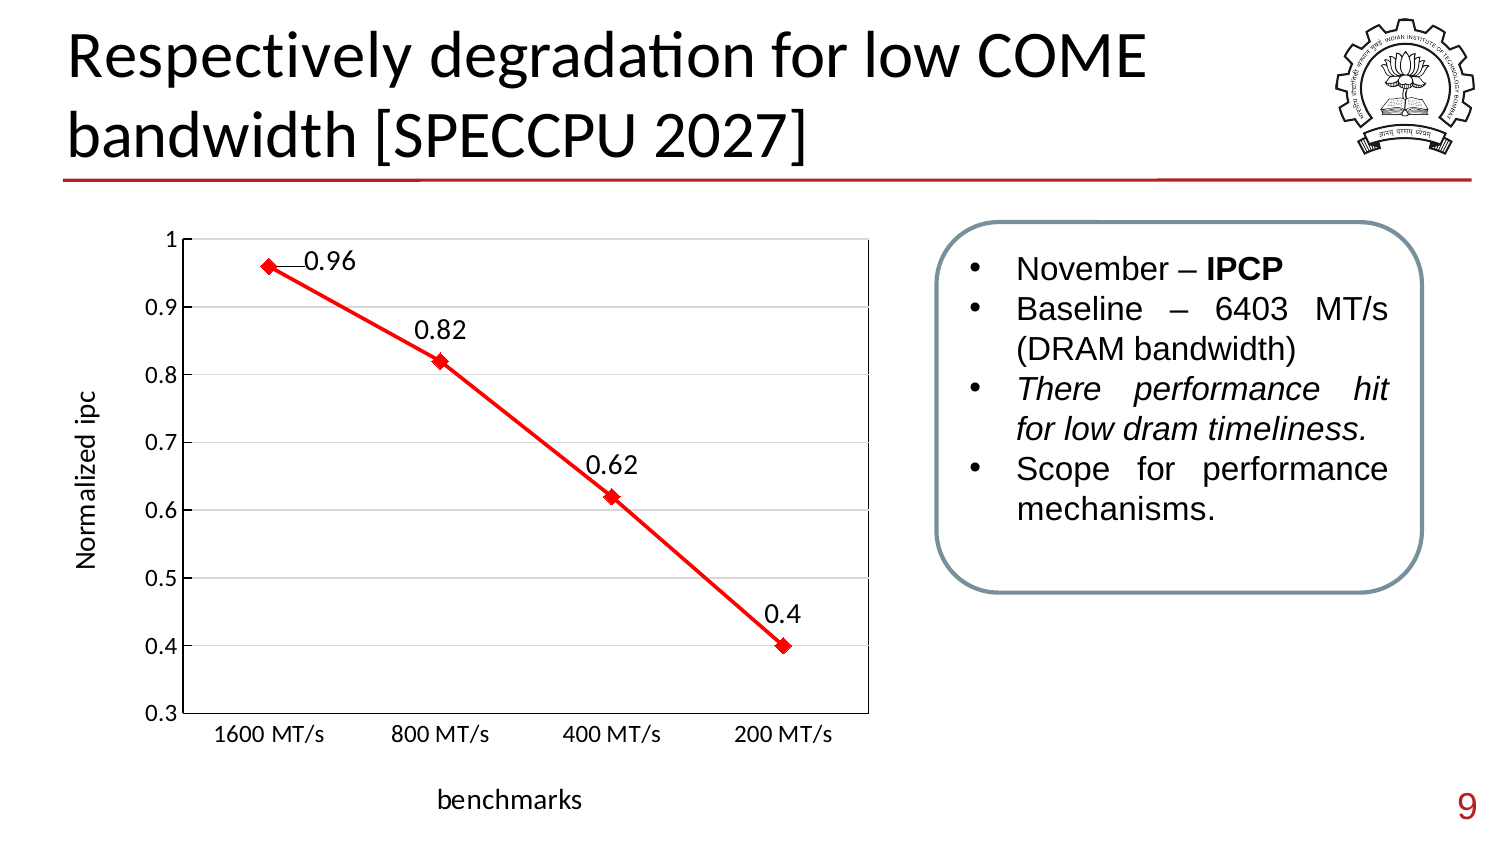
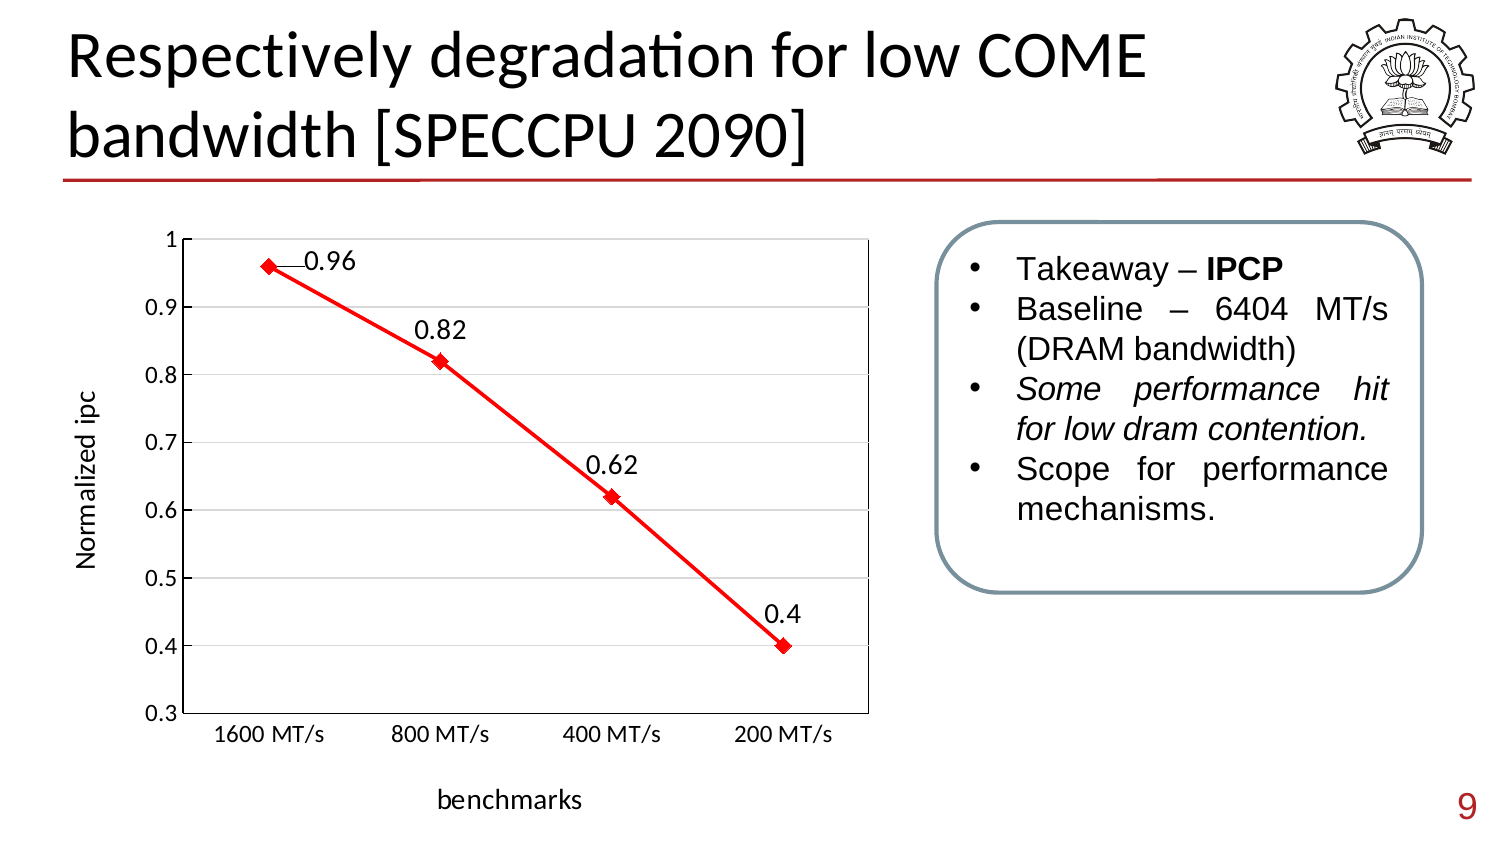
2027: 2027 -> 2090 (731, 136)
November: November -> Takeaway (1093, 270)
6403: 6403 -> 6404 (1252, 310)
There: There -> Some (1059, 390)
timeliness: timeliness -> contention (1288, 430)
